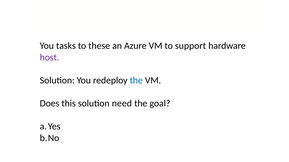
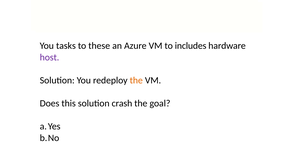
support: support -> includes (191, 46)
the colour: blue -> orange (136, 81)
need: need -> crash (122, 104)
